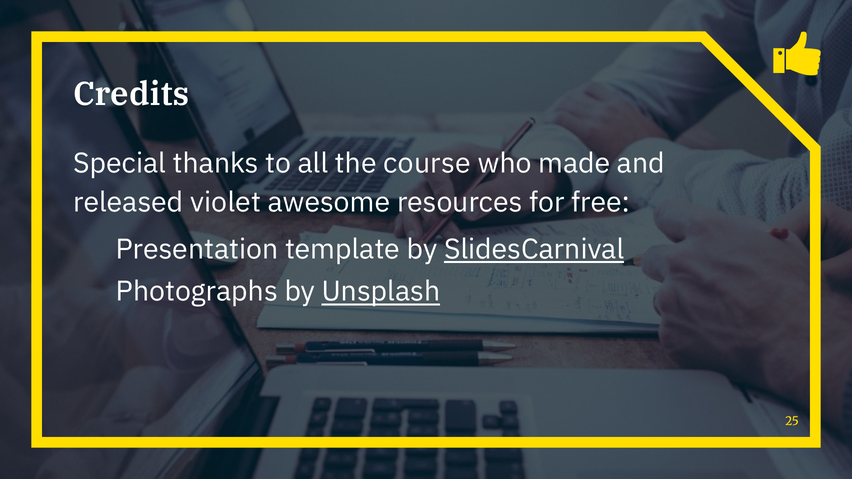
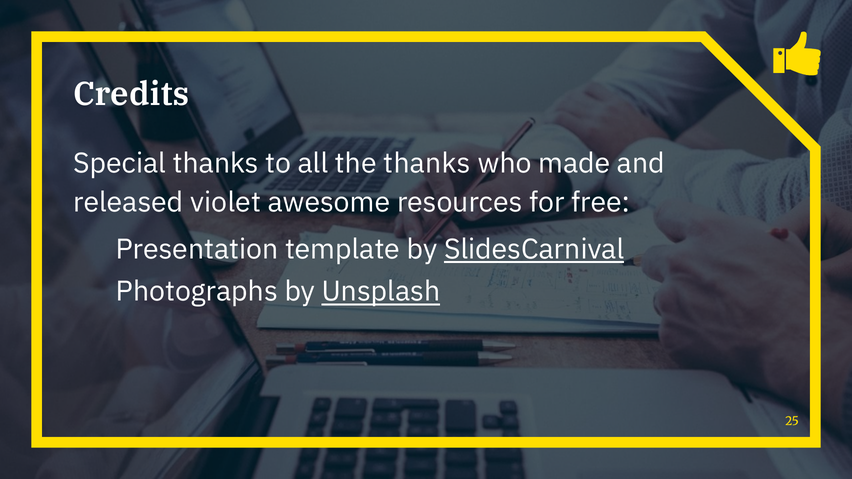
the course: course -> thanks (427, 163)
